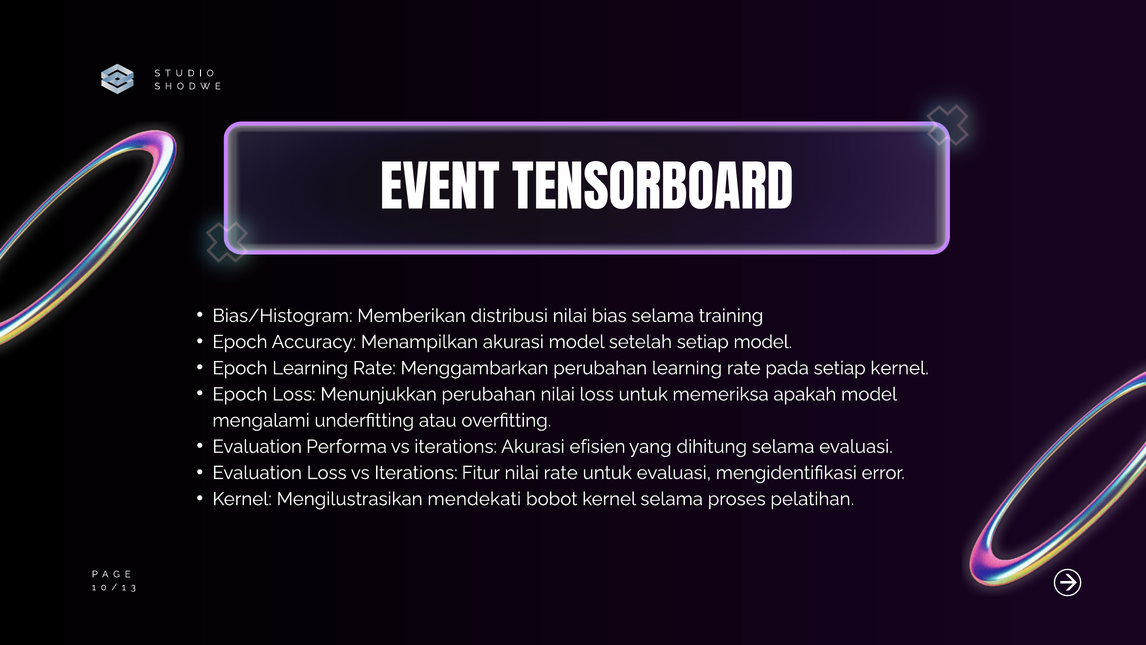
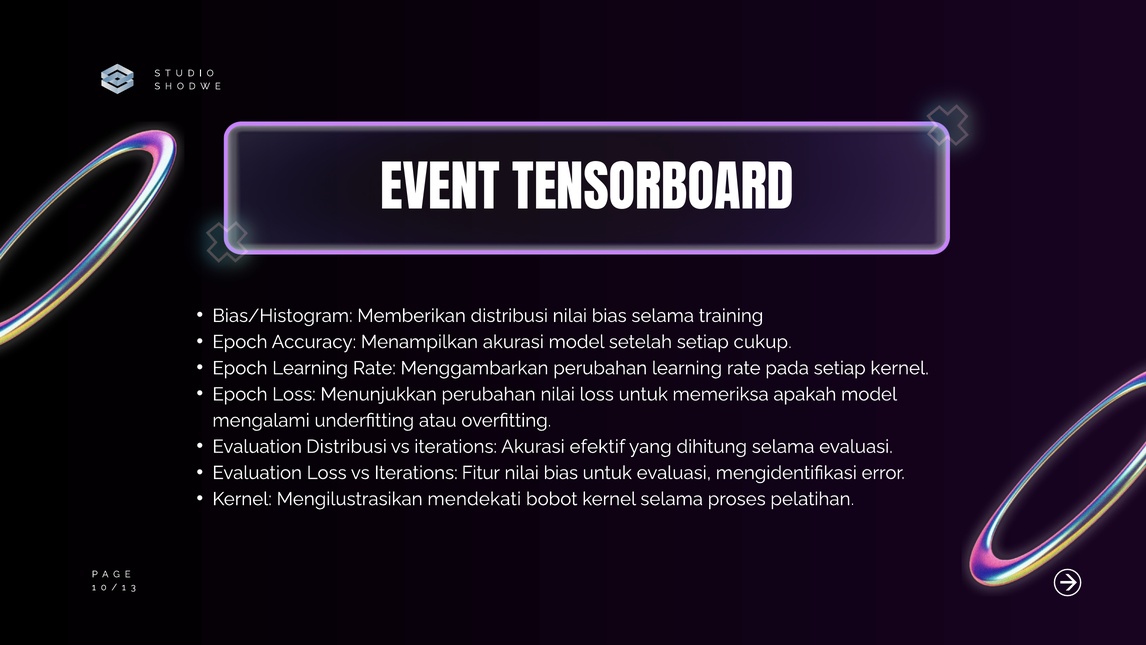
setiap model: model -> cukup (763, 342)
Evaluation Performa: Performa -> Distribusi (347, 446)
efisien: efisien -> efektif (597, 446)
rate: rate -> bias (561, 473)
